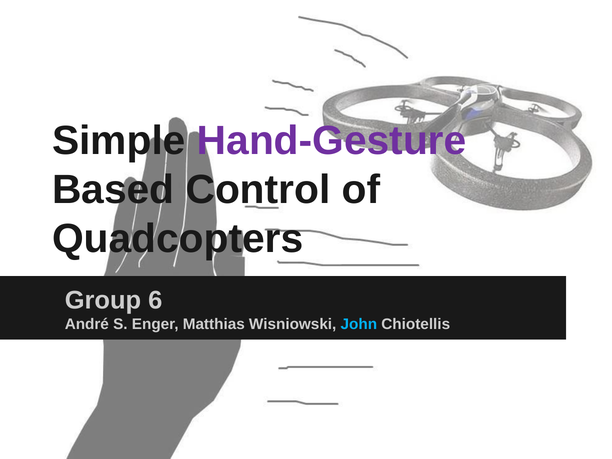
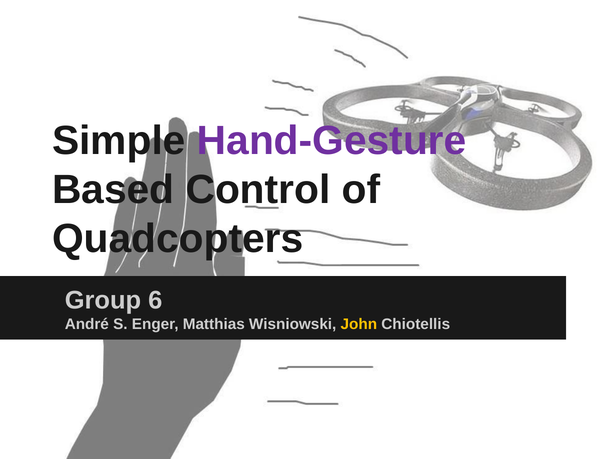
John colour: light blue -> yellow (359, 324)
